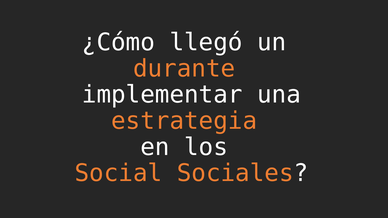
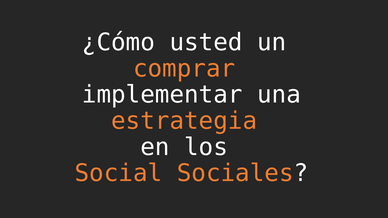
llegó: llegó -> usted (206, 42)
durante: durante -> comprar (184, 69)
